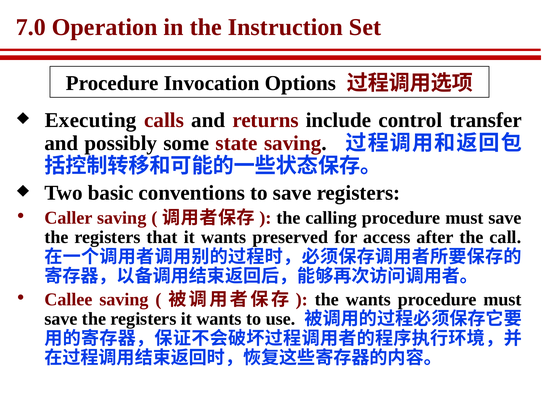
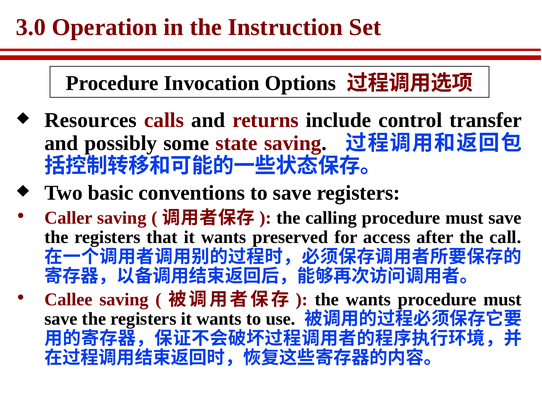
7.0: 7.0 -> 3.0 (31, 27)
Executing: Executing -> Resources (91, 120)
